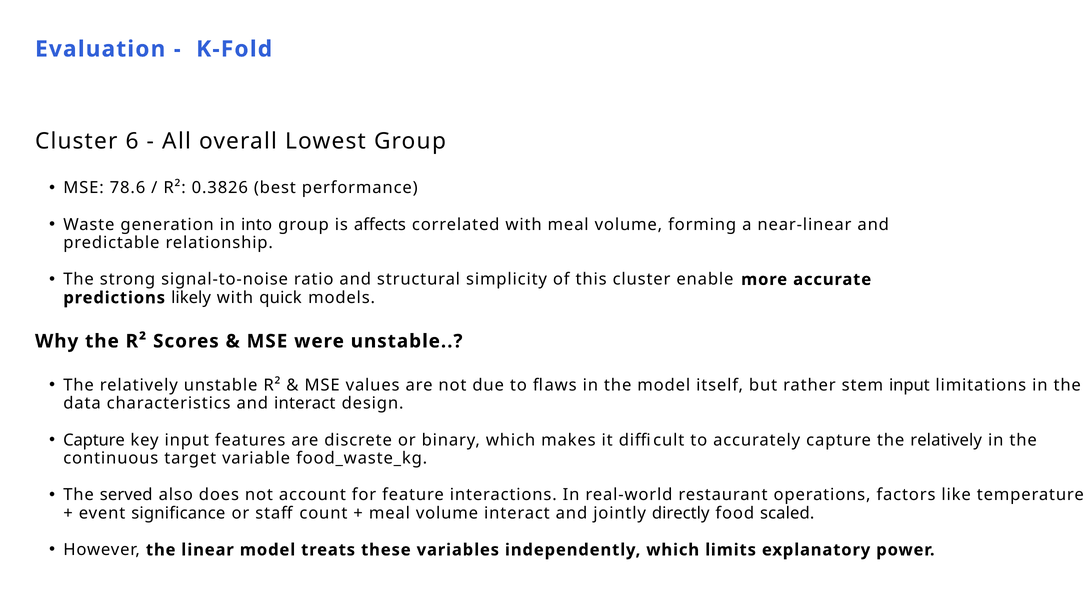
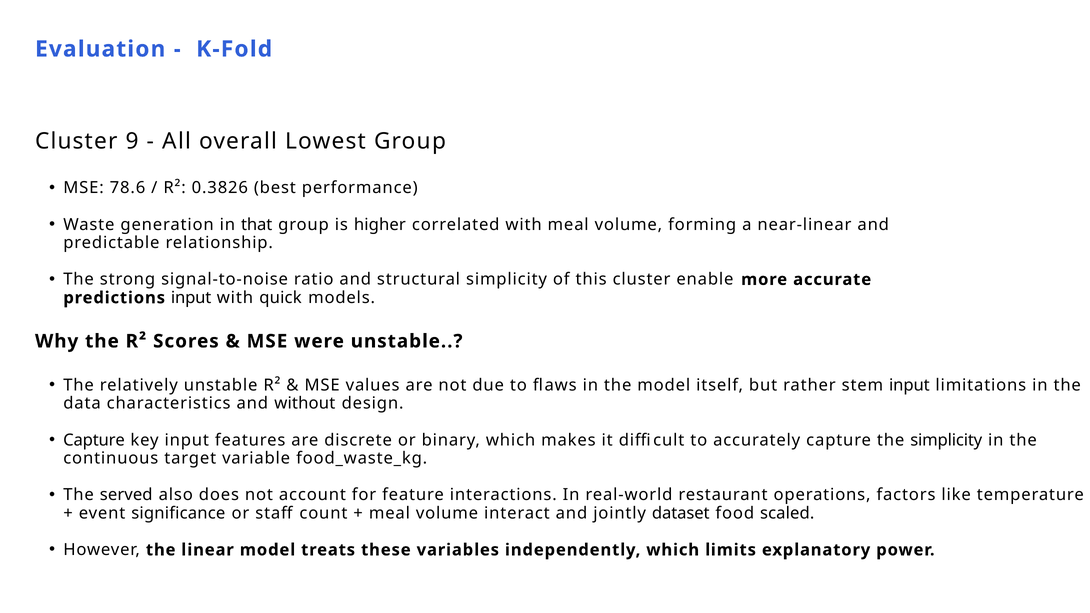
6: 6 -> 9 (132, 142)
into: into -> that (257, 225)
affects: affects -> higher (380, 225)
predictions likely: likely -> input (191, 298)
and interact: interact -> without (305, 404)
capture the relatively: relatively -> simplicity (946, 440)
directly: directly -> dataset (681, 513)
